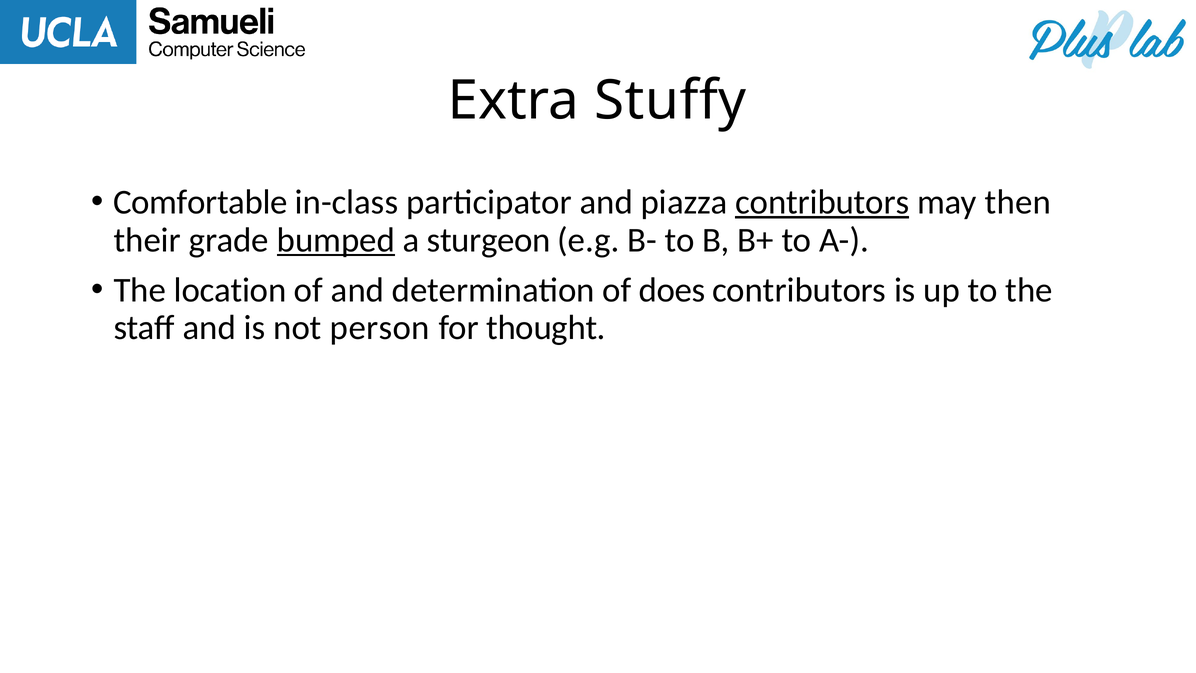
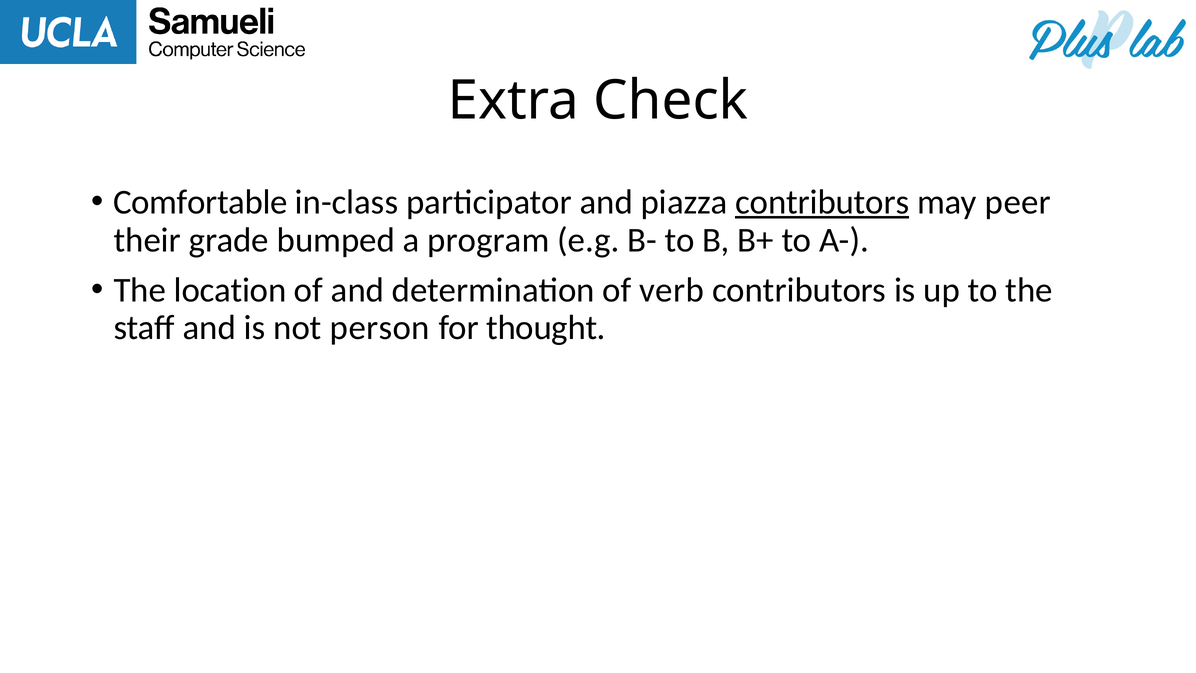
Stuffy: Stuffy -> Check (671, 100)
then: then -> peer (1018, 202)
bumped underline: present -> none (336, 240)
sturgeon: sturgeon -> program (488, 240)
does: does -> verb (672, 290)
